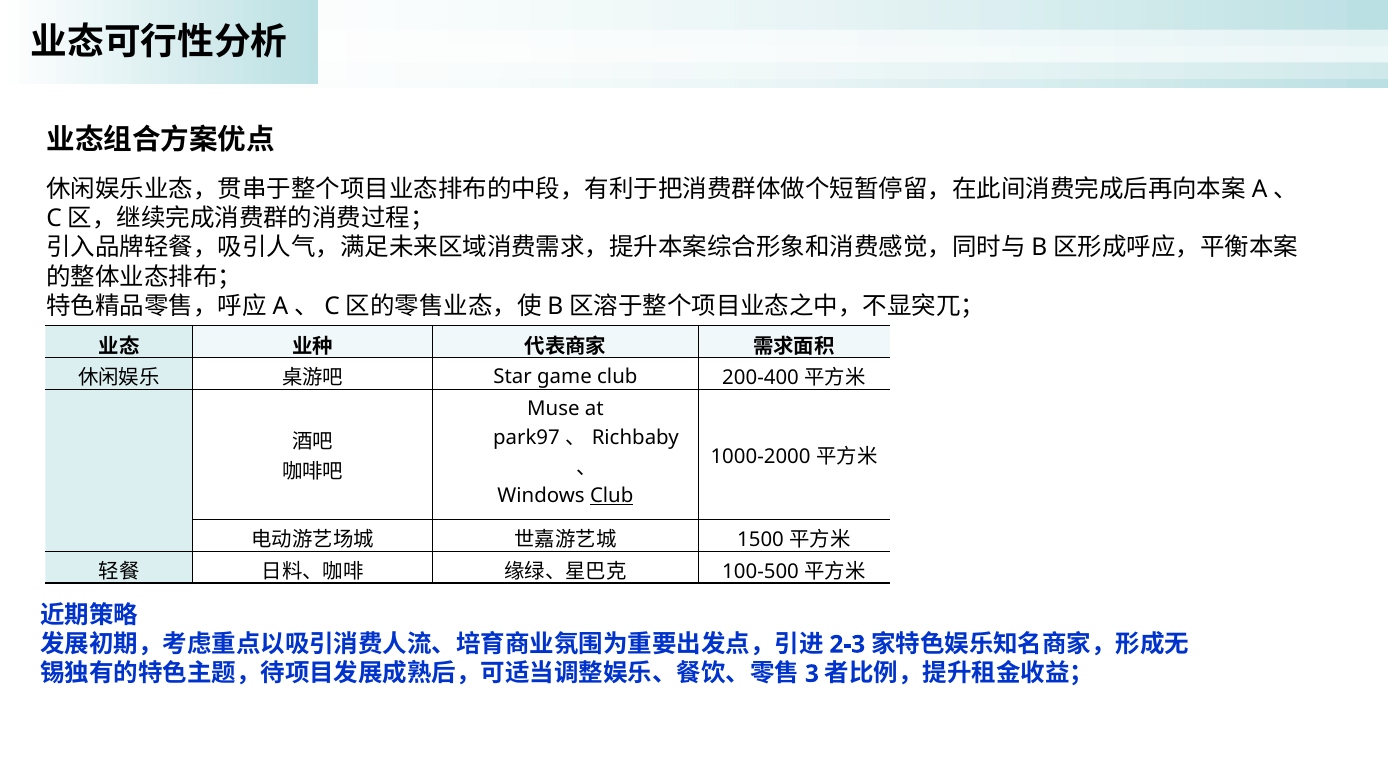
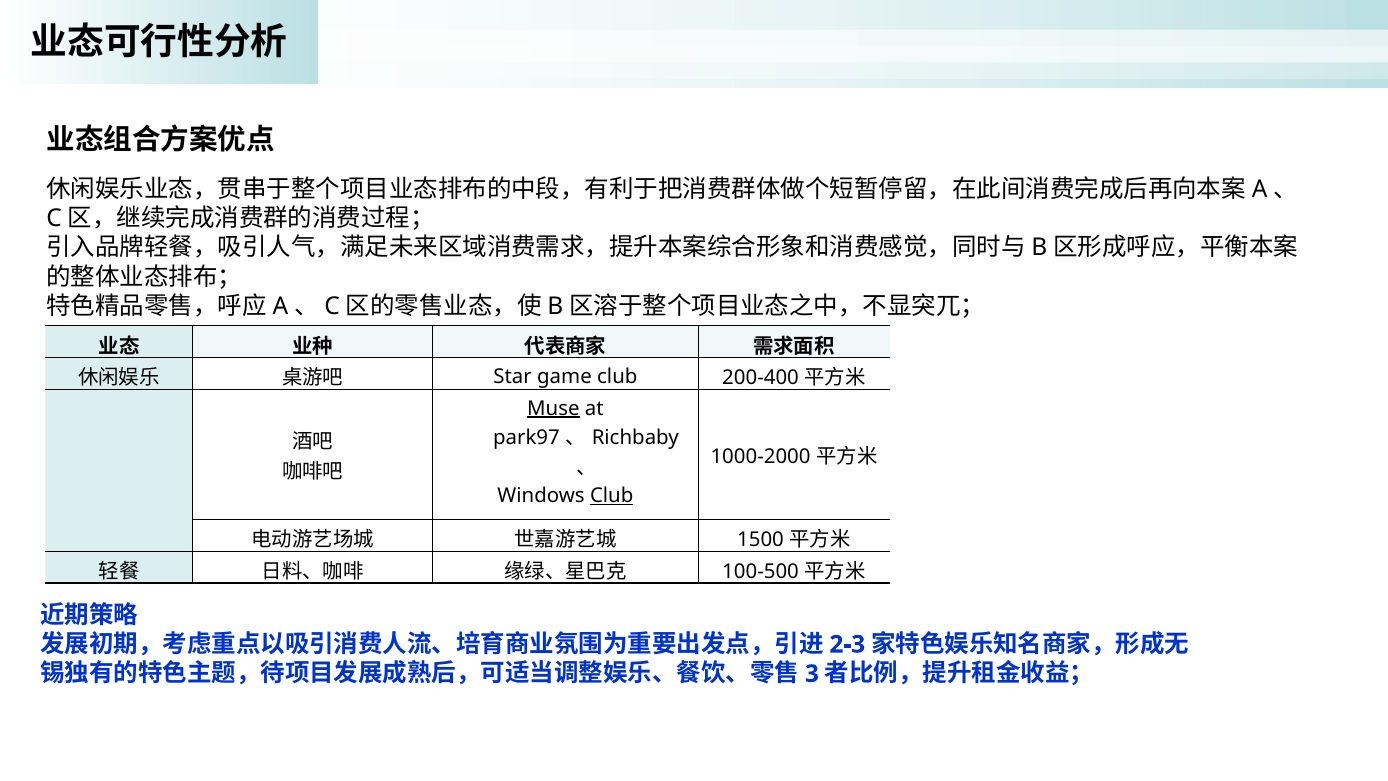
Muse underline: none -> present (553, 408)
